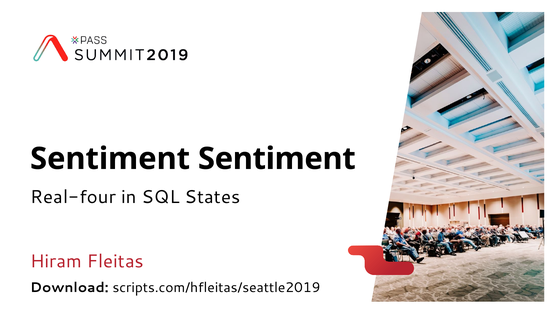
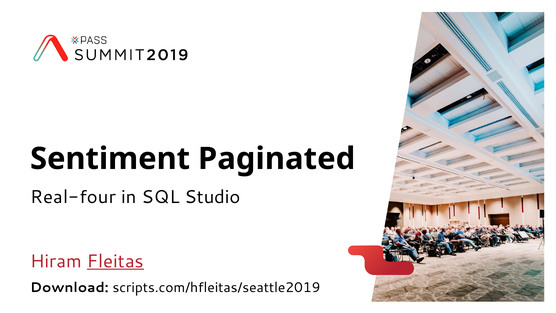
Sentiment Sentiment: Sentiment -> Paginated (277, 159)
States: States -> Studio (213, 197)
Fleitas underline: none -> present (115, 261)
